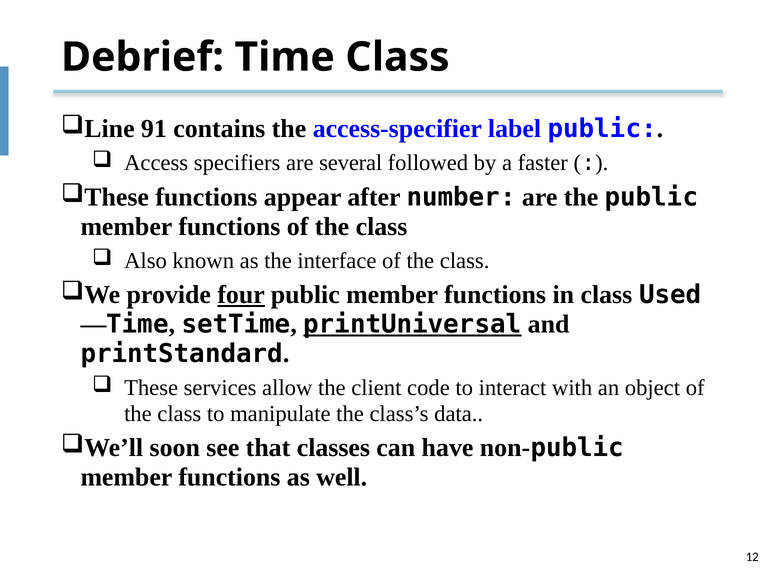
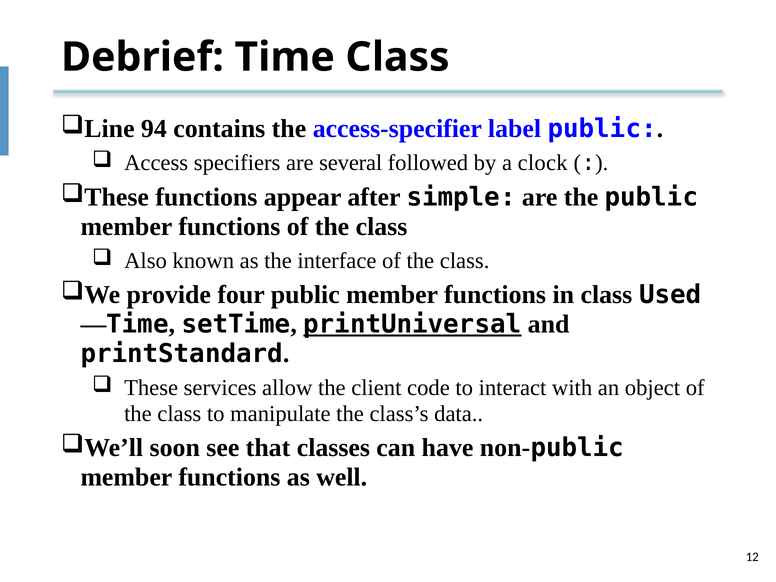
91: 91 -> 94 (154, 129)
faster: faster -> clock (543, 163)
number: number -> simple (461, 197)
four underline: present -> none (241, 295)
